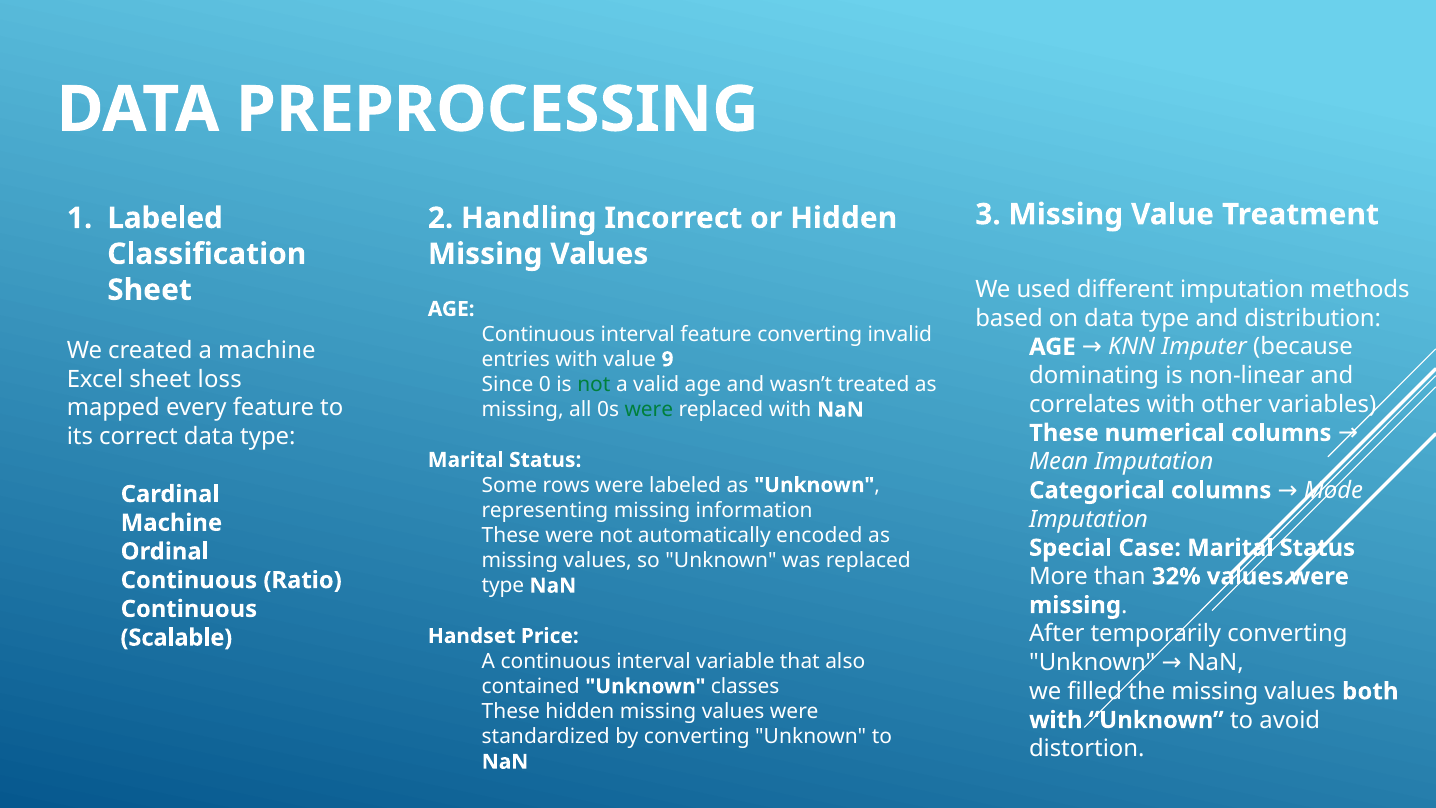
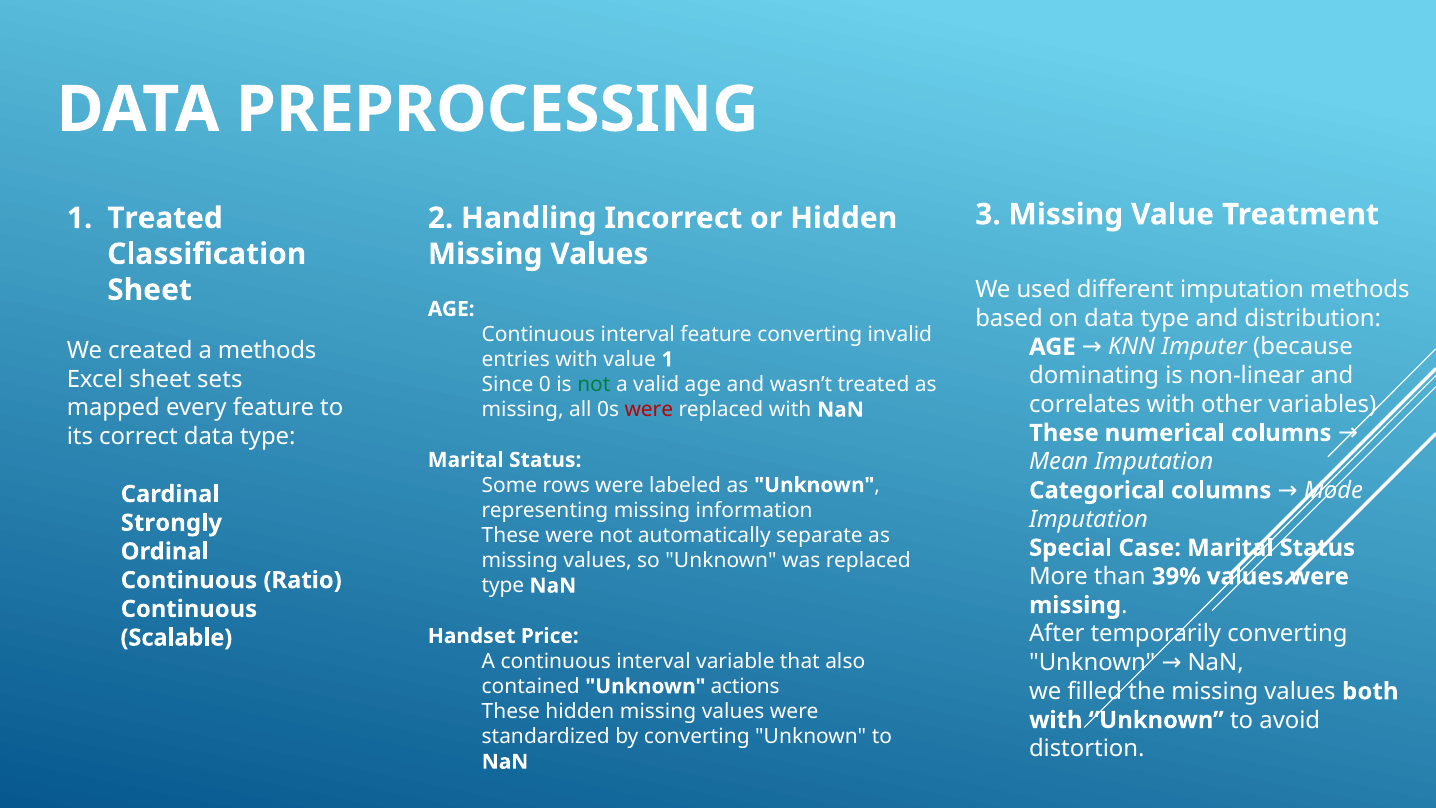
Labeled: Labeled -> Treated (165, 218)
a machine: machine -> methods (267, 350)
value 9: 9 -> 1 (668, 359)
loss: loss -> sets (220, 379)
were colour: green -> red (649, 410)
Machine: Machine -> Strongly (171, 523)
encoded: encoded -> separate (819, 535)
32%: 32% -> 39% (1176, 576)
classes: classes -> actions (745, 686)
